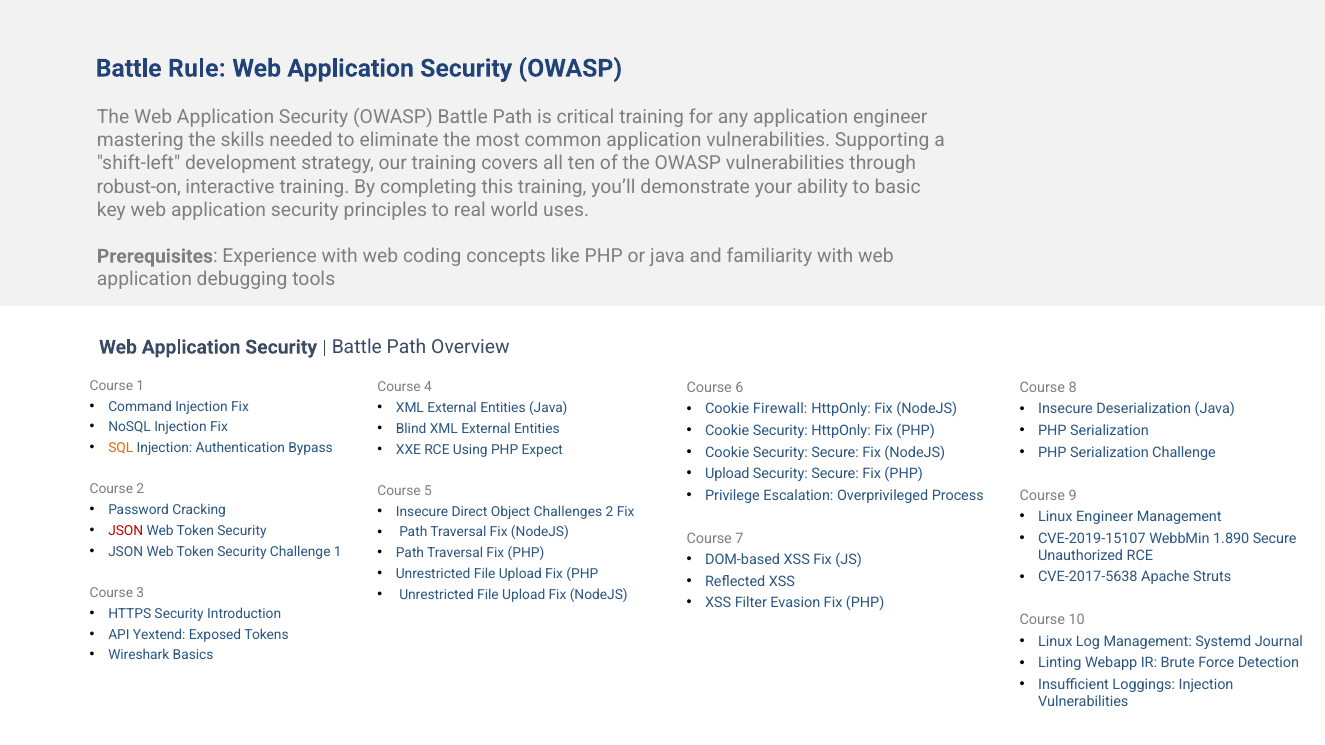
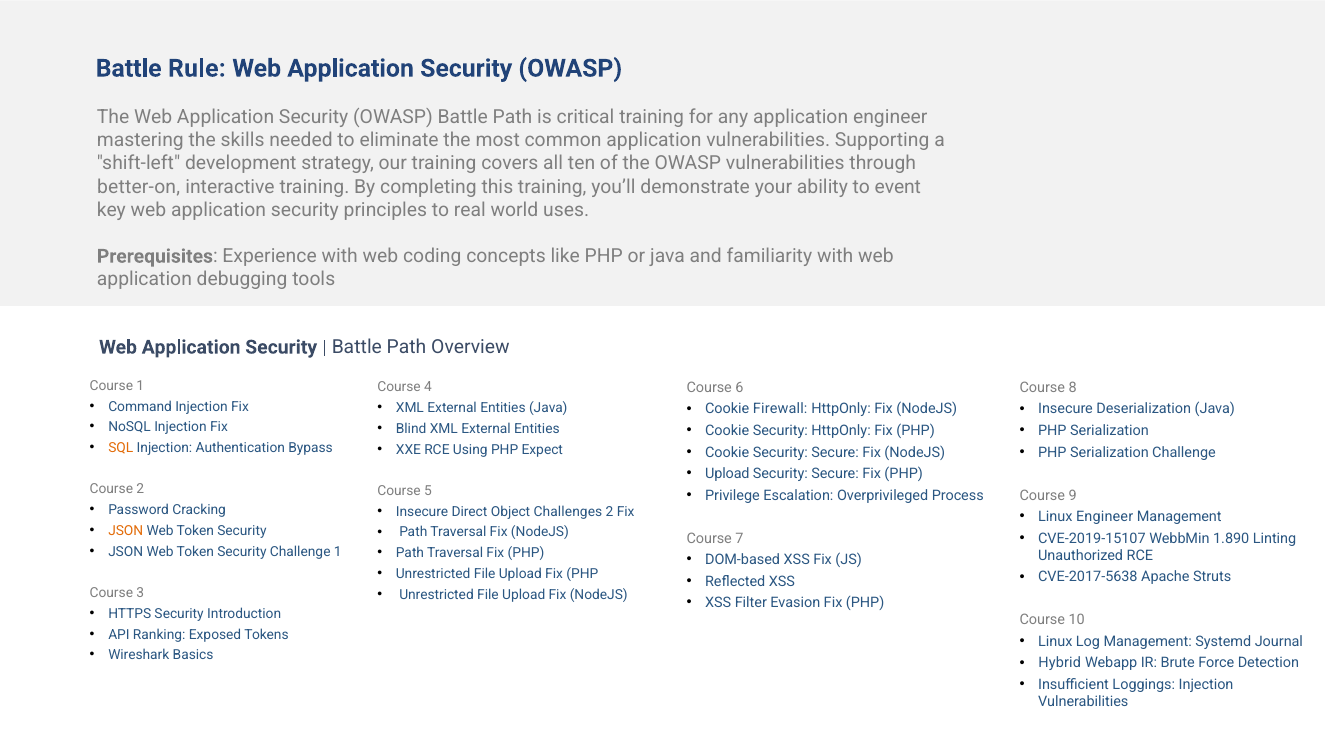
robust-on: robust-on -> better-on (139, 187)
basic: basic -> event (898, 187)
JSON colour: red -> orange (126, 531)
1.890 Secure: Secure -> Linting (1275, 538)
Yextend: Yextend -> Ranking (159, 635)
Linting: Linting -> Hybrid (1060, 663)
